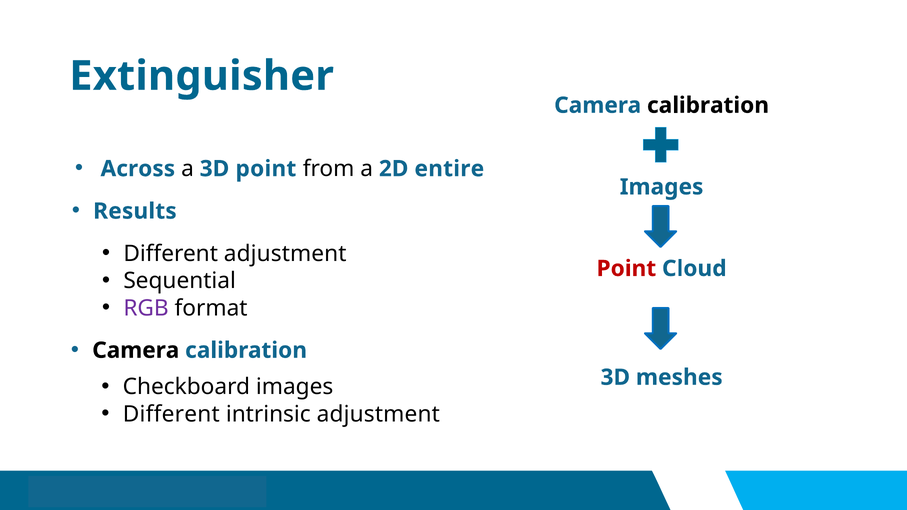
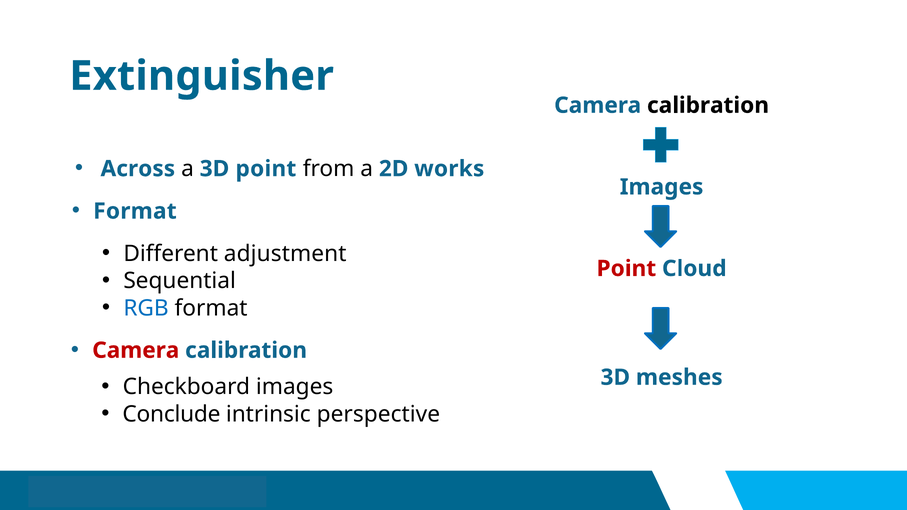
entire: entire -> works (449, 169)
Results: Results -> Format (135, 211)
RGB colour: purple -> blue (146, 308)
Camera colour: black -> red (136, 350)
Different: Different -> Conclude (171, 414)
intrinsic adjustment: adjustment -> perspective (378, 414)
